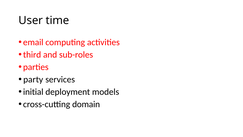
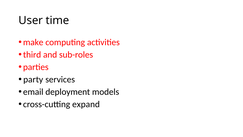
email: email -> make (33, 42)
initial: initial -> email (33, 92)
domain: domain -> expand (86, 104)
